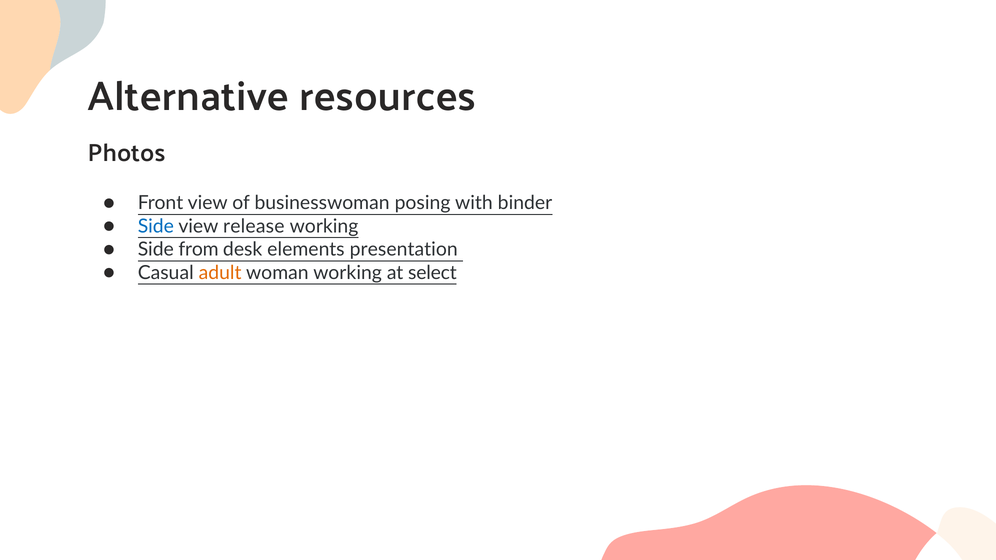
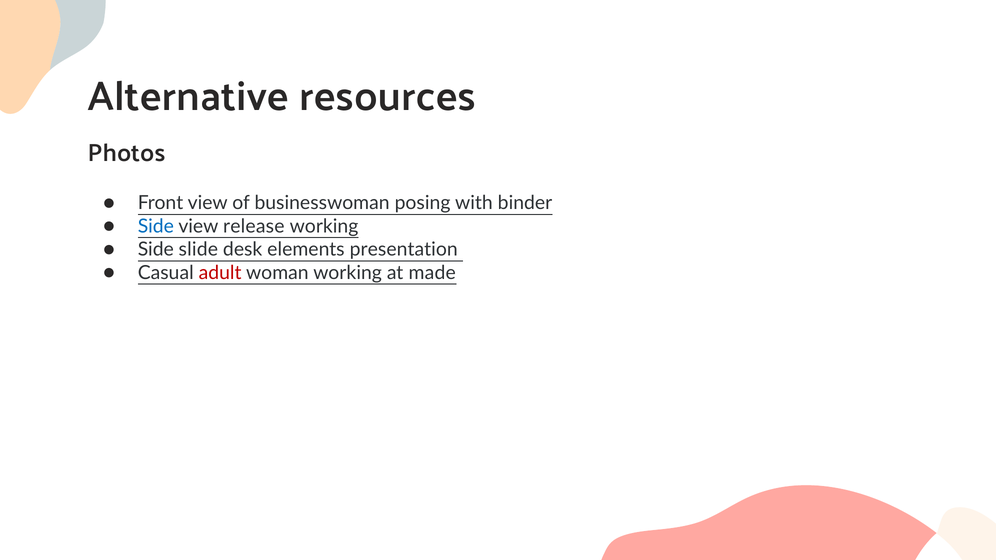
from: from -> slide (198, 250)
adult colour: orange -> red (220, 273)
select: select -> made (432, 273)
